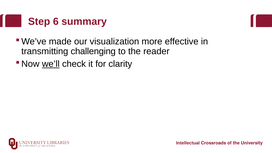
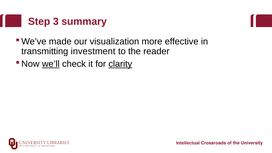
6: 6 -> 3 (56, 22)
challenging: challenging -> investment (93, 51)
clarity underline: none -> present (120, 64)
